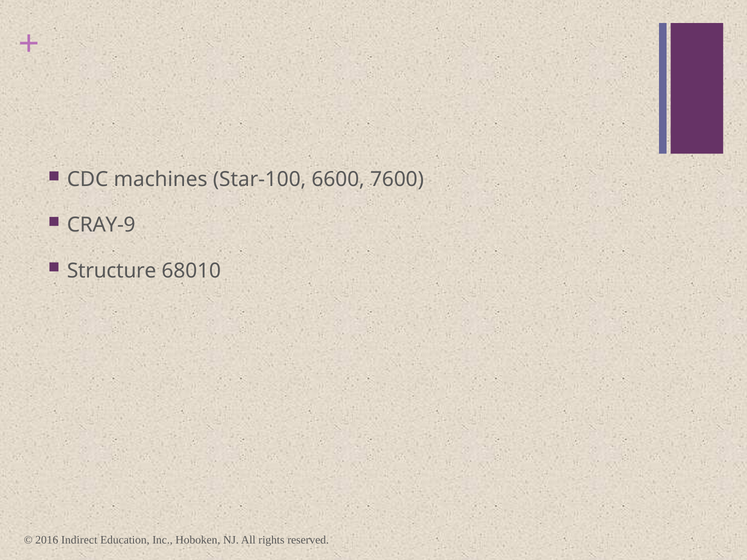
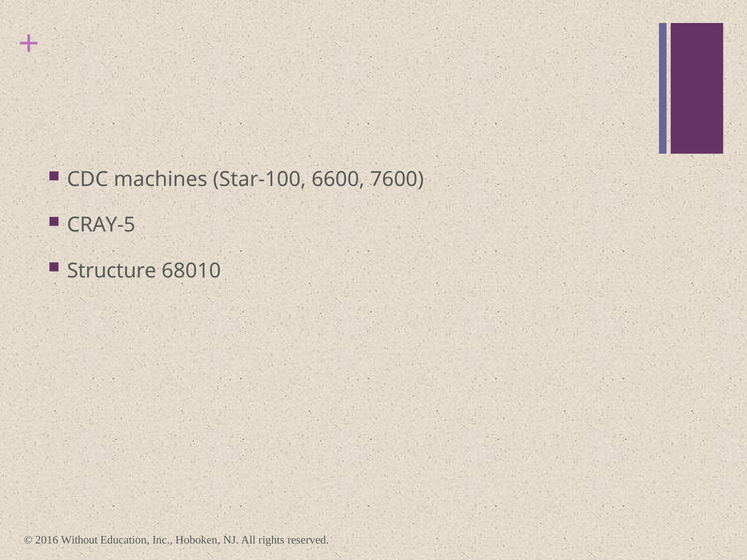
CRAY-9: CRAY-9 -> CRAY-5 (101, 225)
Indirect: Indirect -> Without (79, 540)
